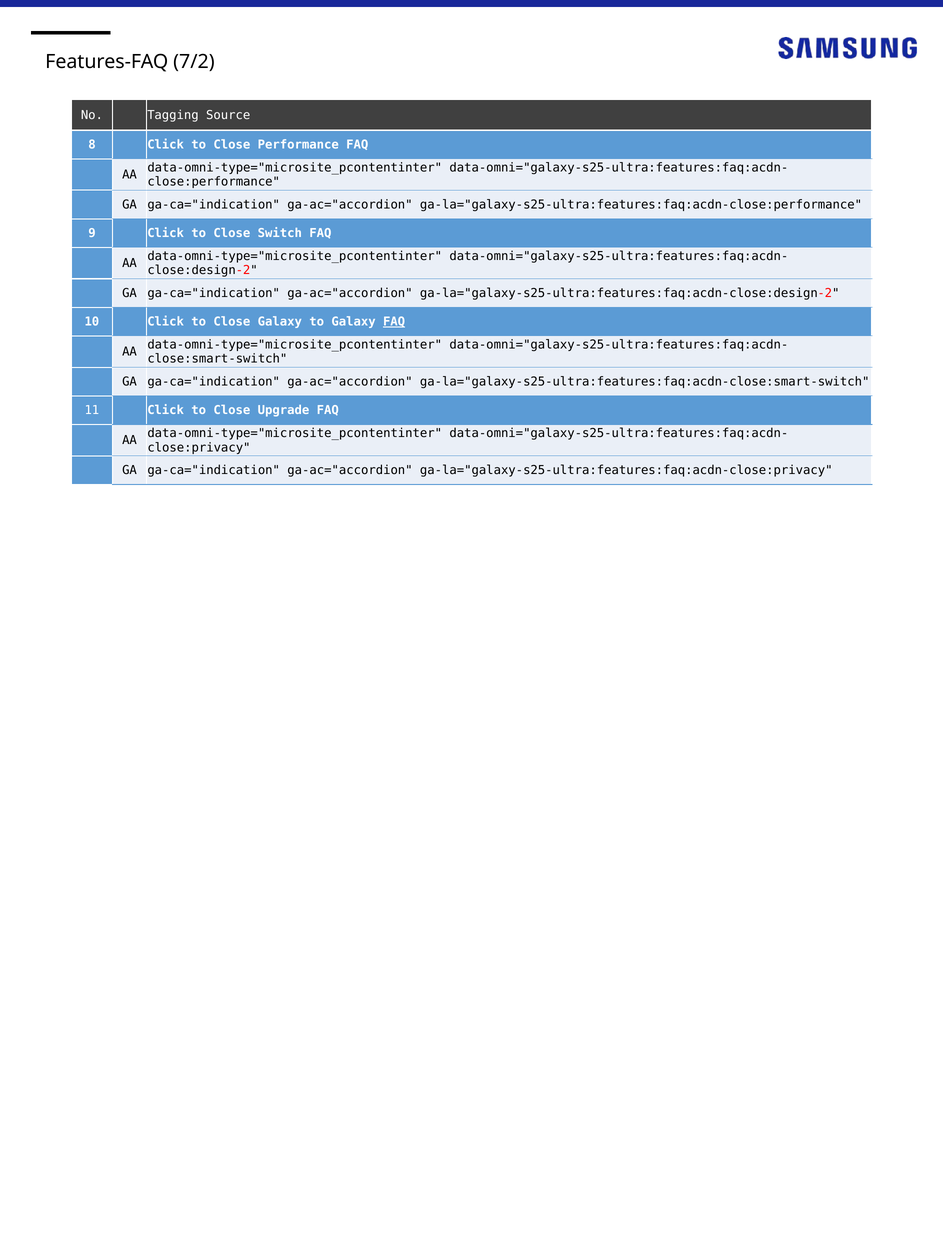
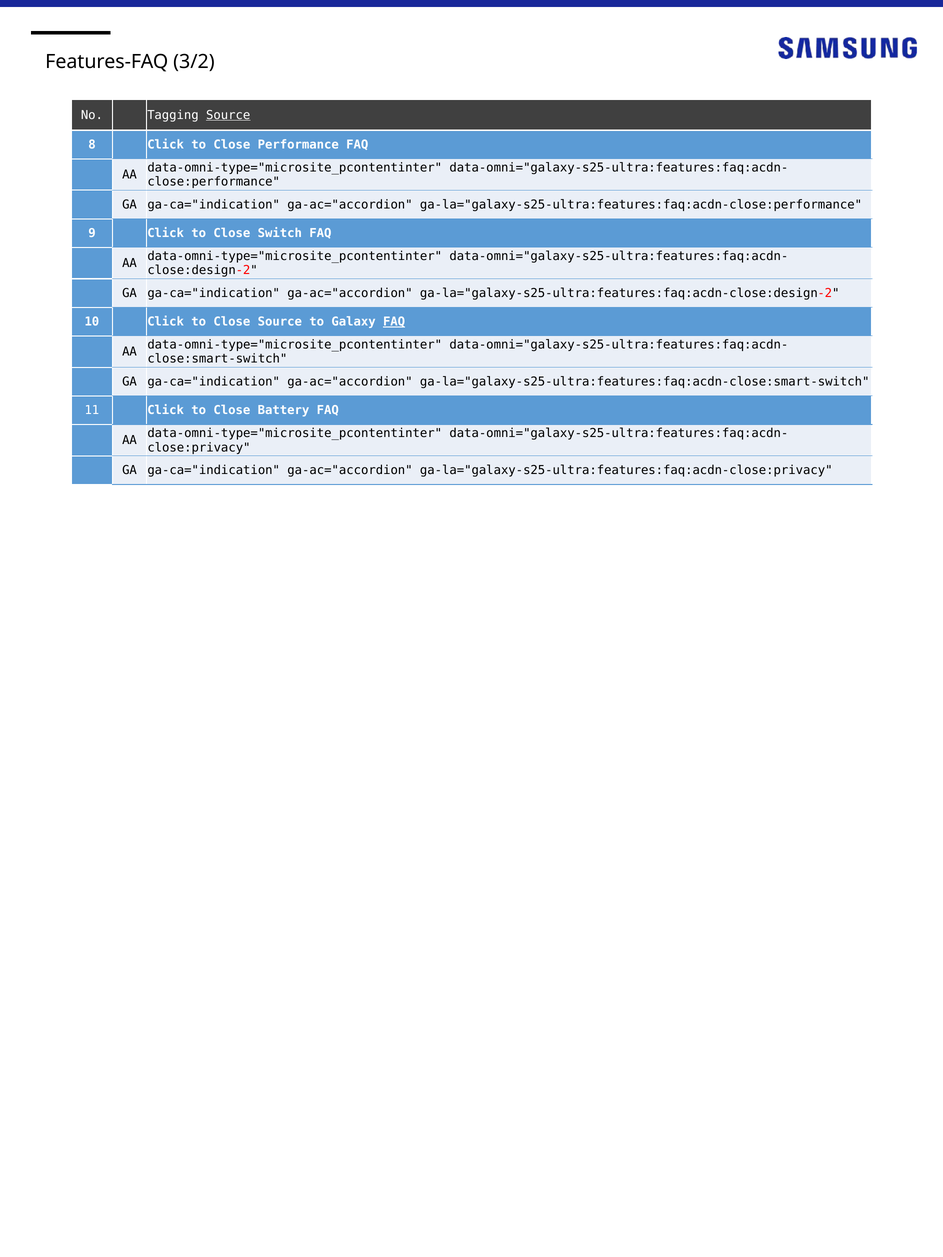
7/2: 7/2 -> 3/2 (194, 62)
Source underline: none -> present (228, 115)
Close Galaxy: Galaxy -> Source (280, 322)
Upgrade: Upgrade -> Battery (284, 410)
